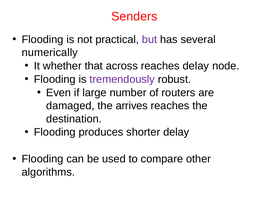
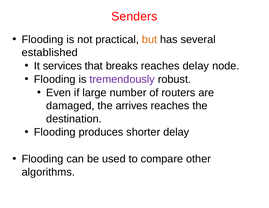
but colour: purple -> orange (150, 39)
numerically: numerically -> established (50, 52)
whether: whether -> services (62, 66)
across: across -> breaks (122, 66)
